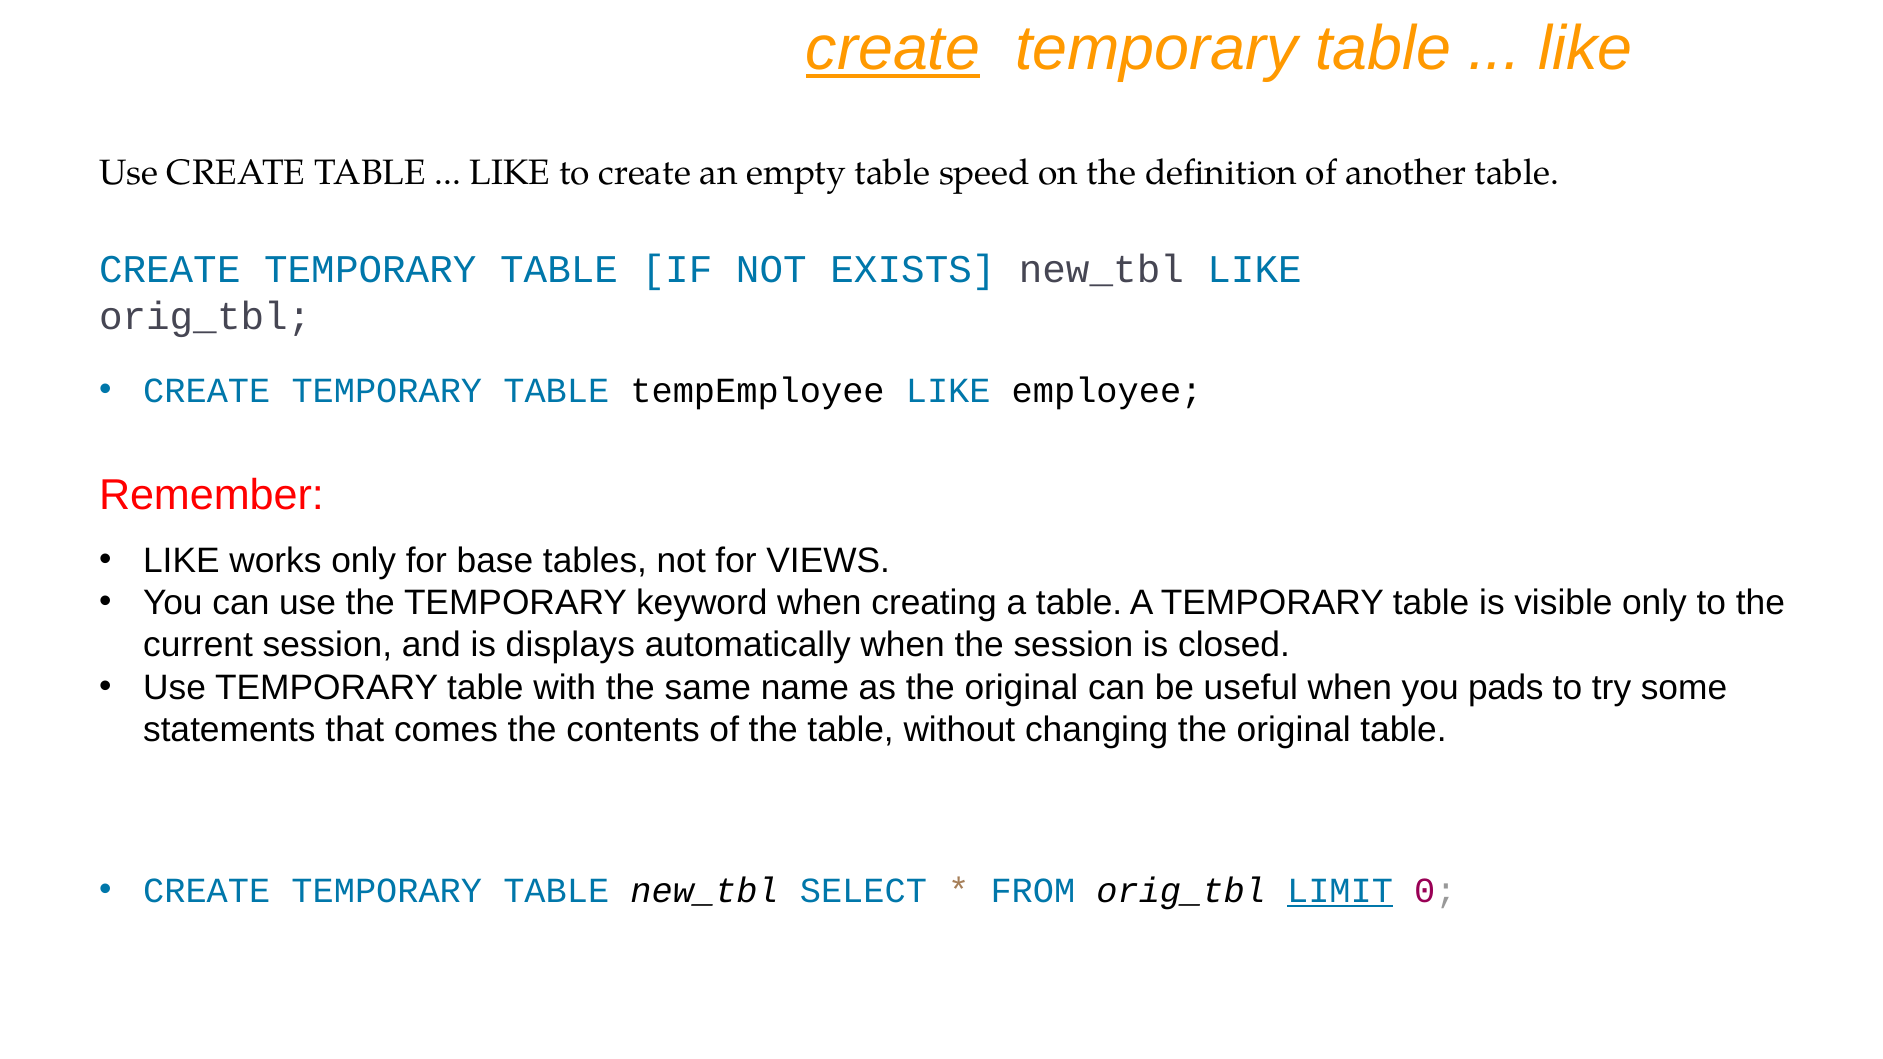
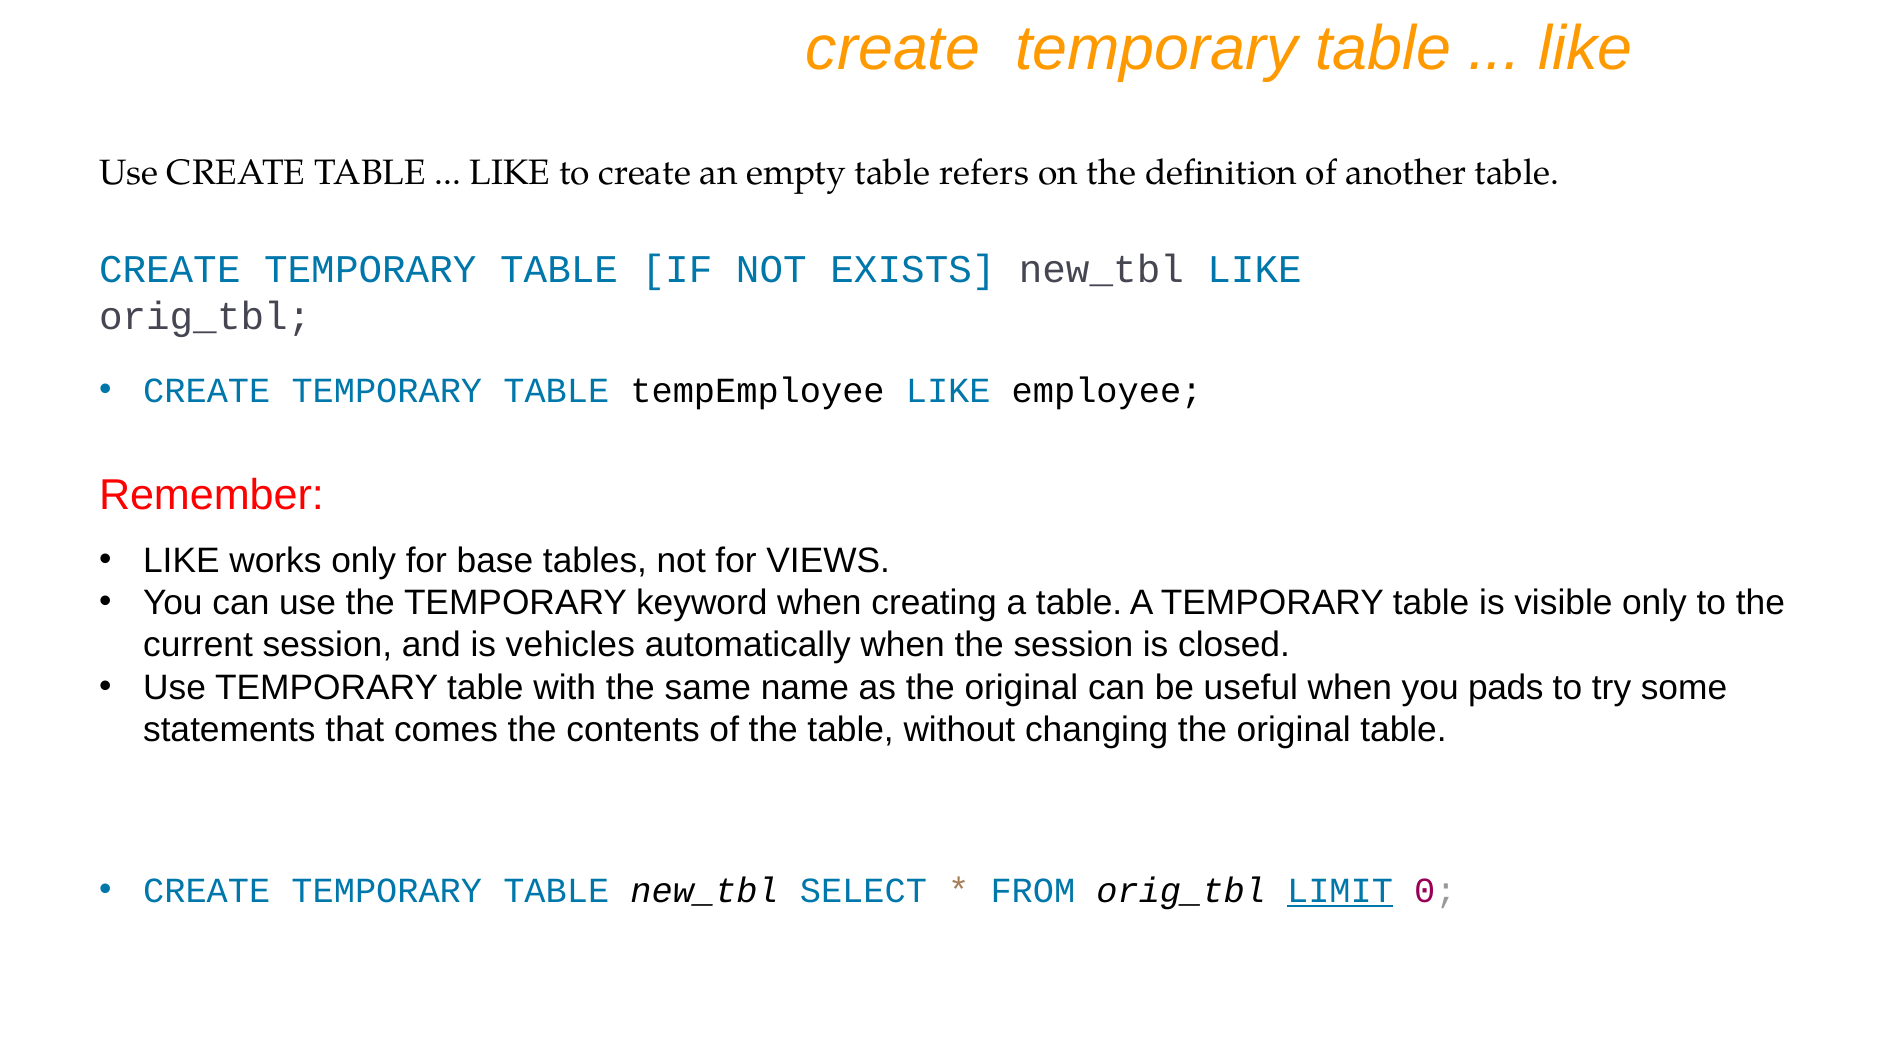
create underline: present -> none (893, 49)
speed: speed -> refers (984, 172)
displays: displays -> vehicles (570, 645)
